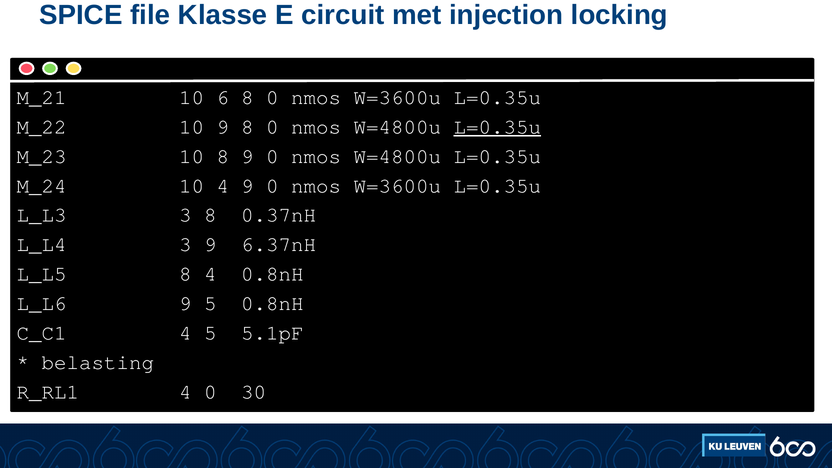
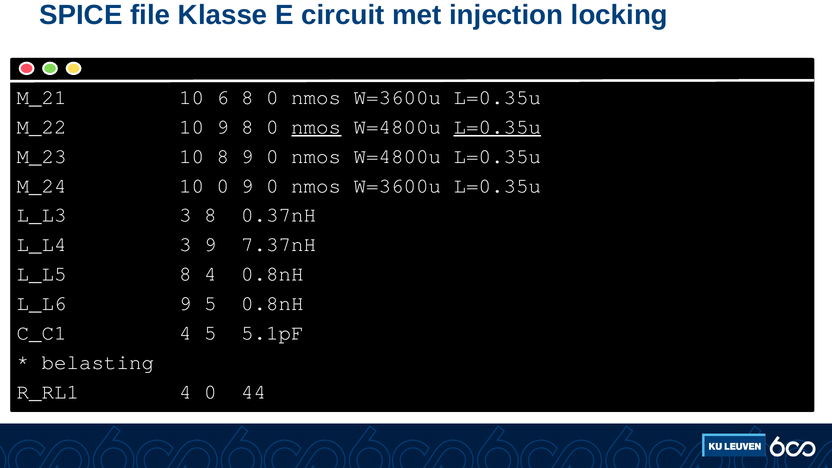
nmos underline: none -> present (316, 127)
10 4: 4 -> 0 (223, 186)
6.37nH: 6.37nH -> 7.37nH (279, 245)
30: 30 -> 44 (254, 392)
